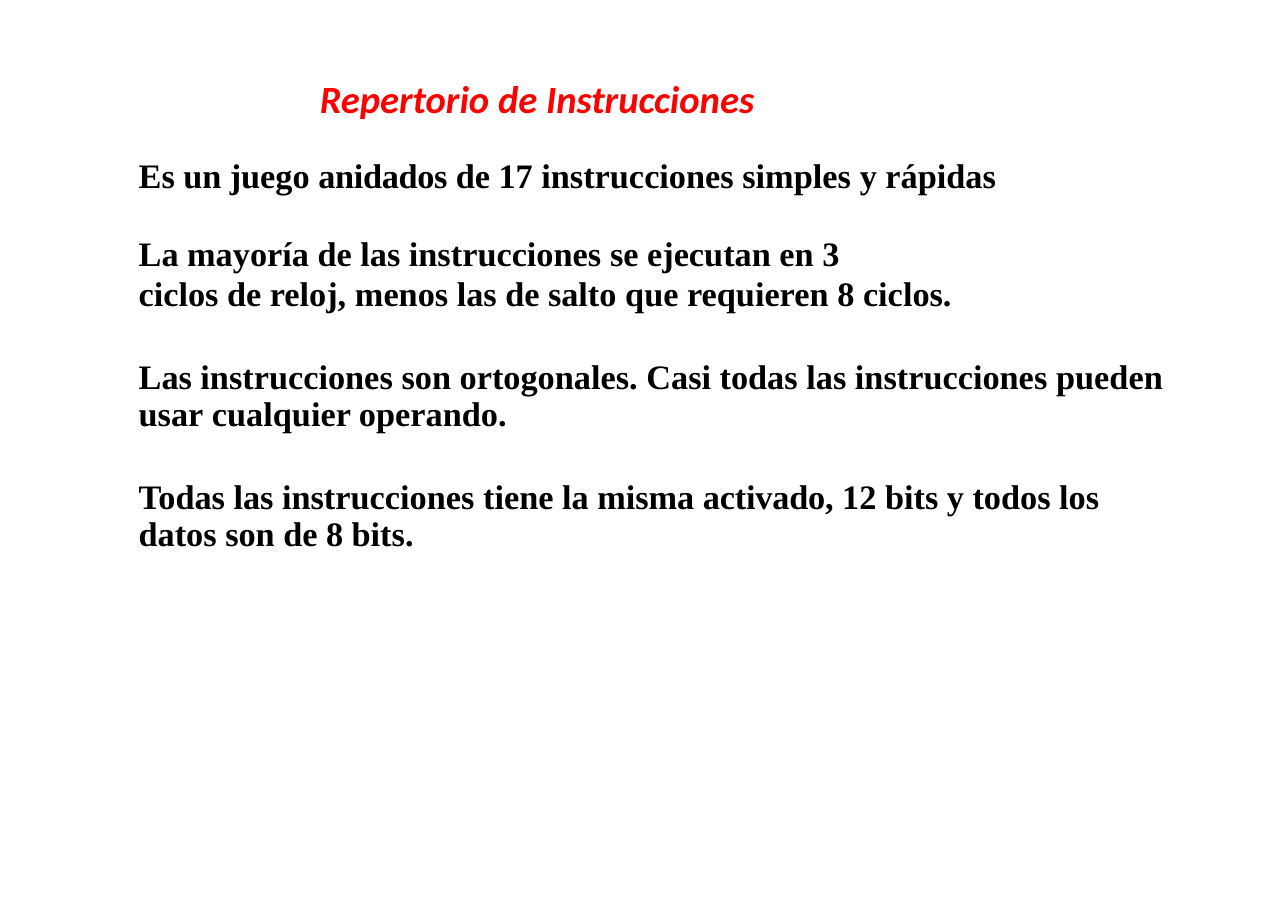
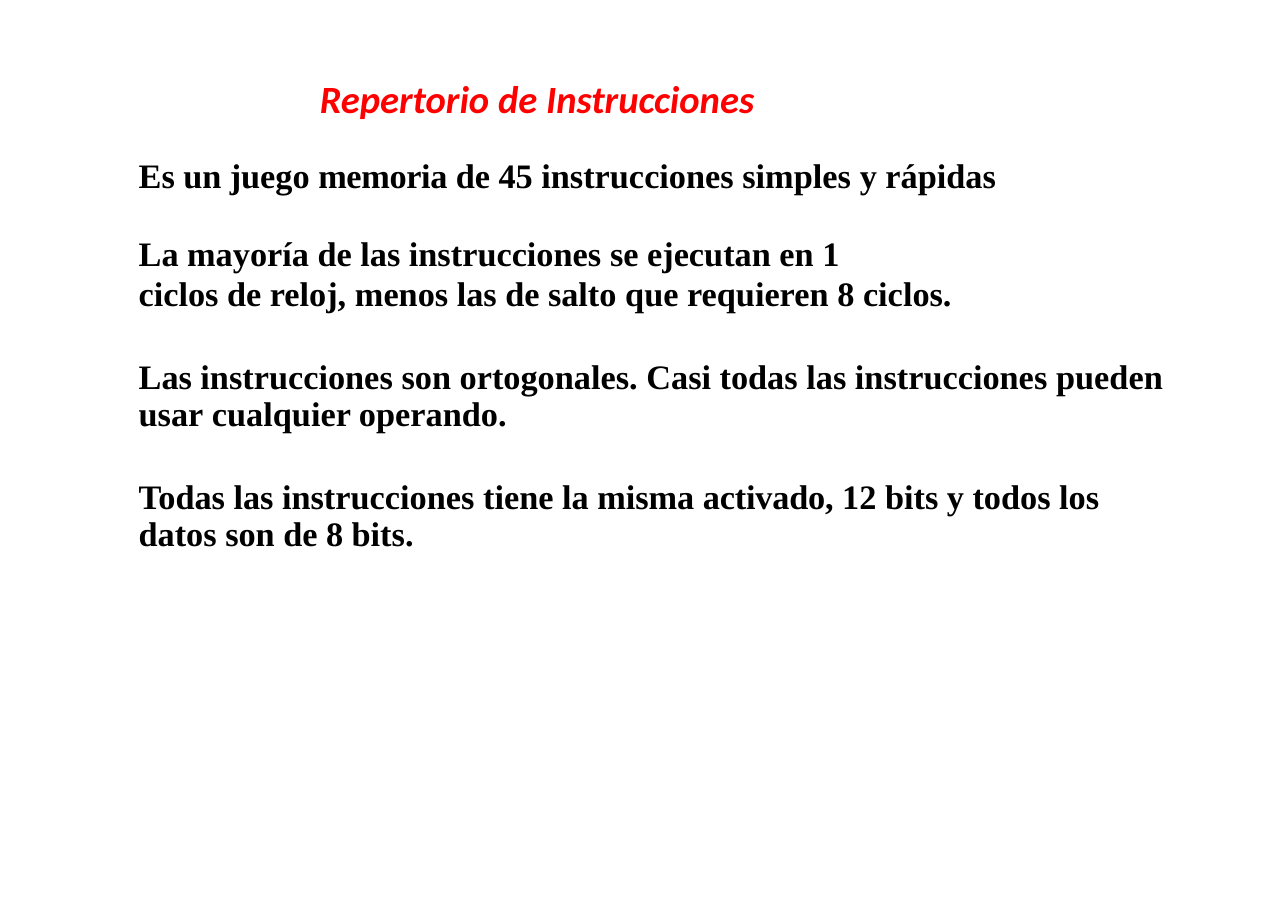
anidados: anidados -> memoria (383, 177)
17: 17 -> 45 (516, 177)
3: 3 -> 1 (831, 255)
